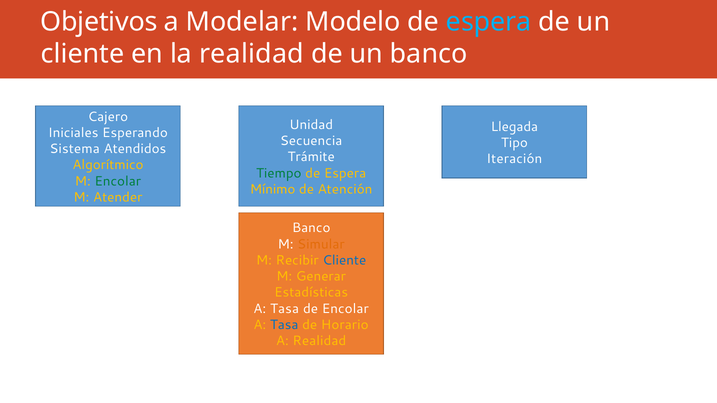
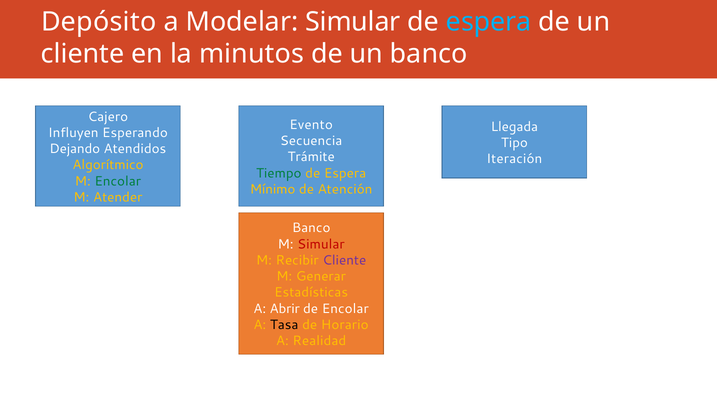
Objetivos: Objetivos -> Depósito (99, 22)
Modelar Modelo: Modelo -> Simular (353, 22)
la realidad: realidad -> minutos (252, 54)
Unidad: Unidad -> Evento (311, 125)
Iniciales: Iniciales -> Influyen (73, 133)
Sistema: Sistema -> Dejando (75, 149)
Simular colour: orange -> red (321, 244)
Cliente colour: blue -> purple (344, 260)
Tasa: Tasa -> Abrir (285, 309)
Tasa colour: blue -> black (284, 325)
